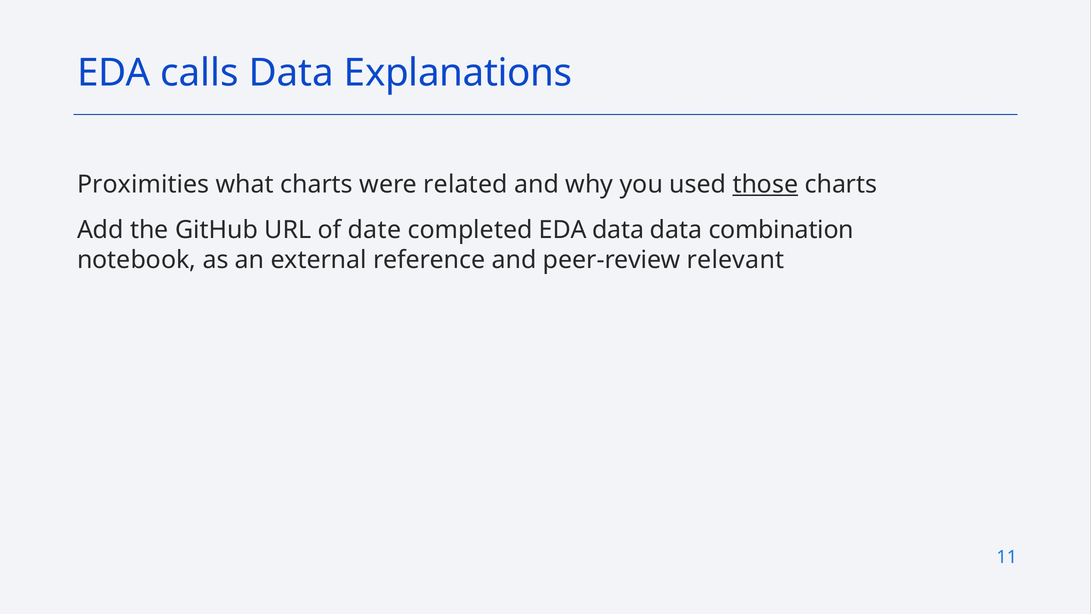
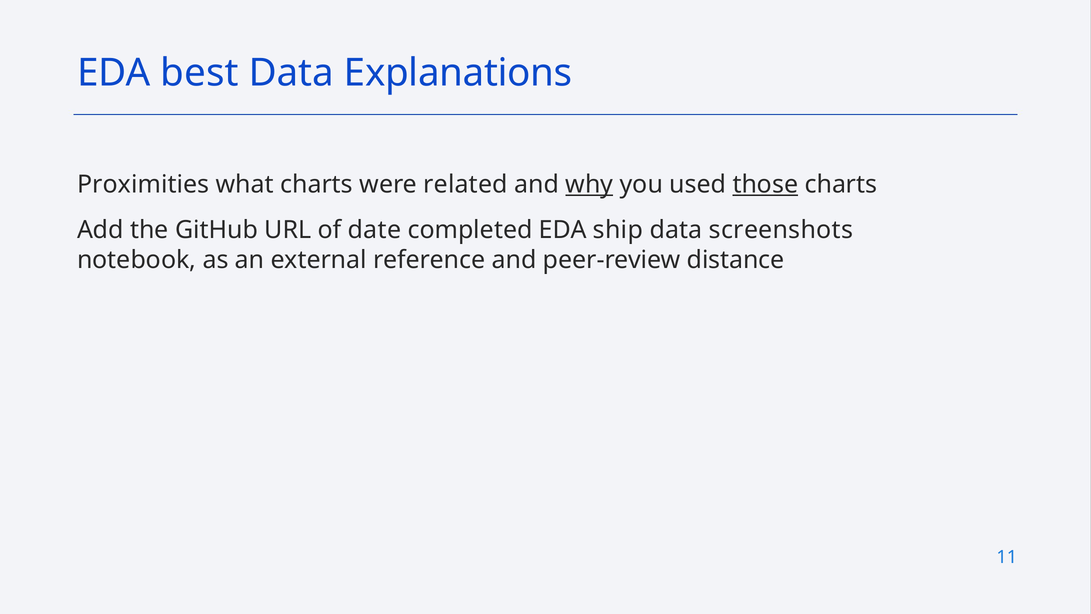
calls: calls -> best (200, 73)
why underline: none -> present (589, 184)
EDA data: data -> ship (618, 230)
combination: combination -> screenshots (781, 230)
relevant: relevant -> distance (736, 260)
